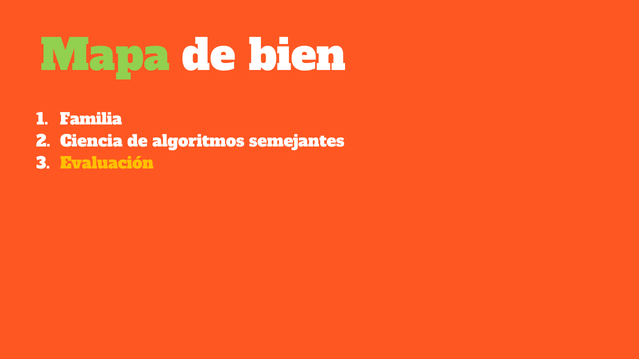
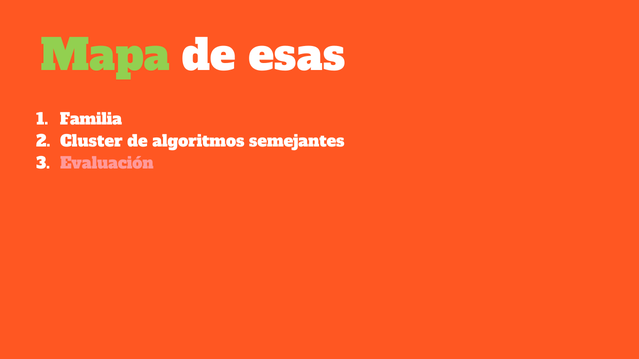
bien: bien -> esas (297, 56)
Ciencia: Ciencia -> Cluster (91, 142)
Evaluación colour: yellow -> pink (107, 164)
